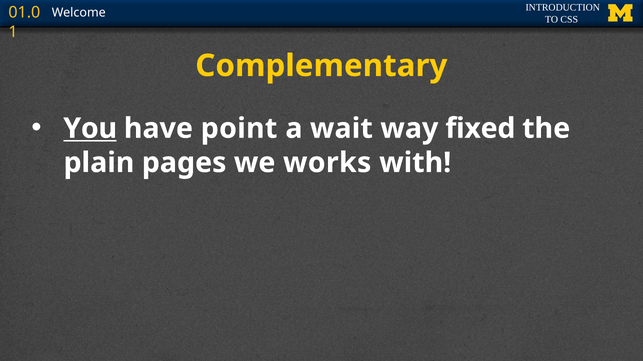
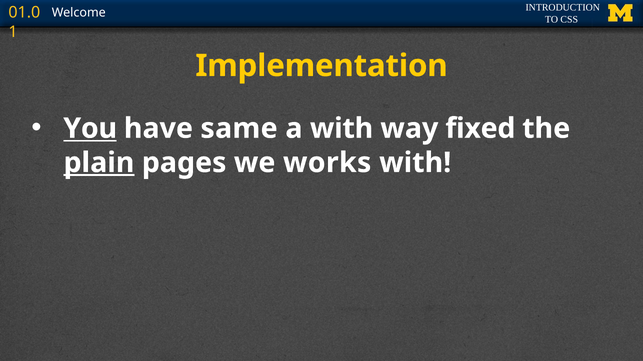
Complementary: Complementary -> Implementation (321, 66)
point: point -> same (239, 129)
a wait: wait -> with (342, 129)
plain underline: none -> present (99, 163)
